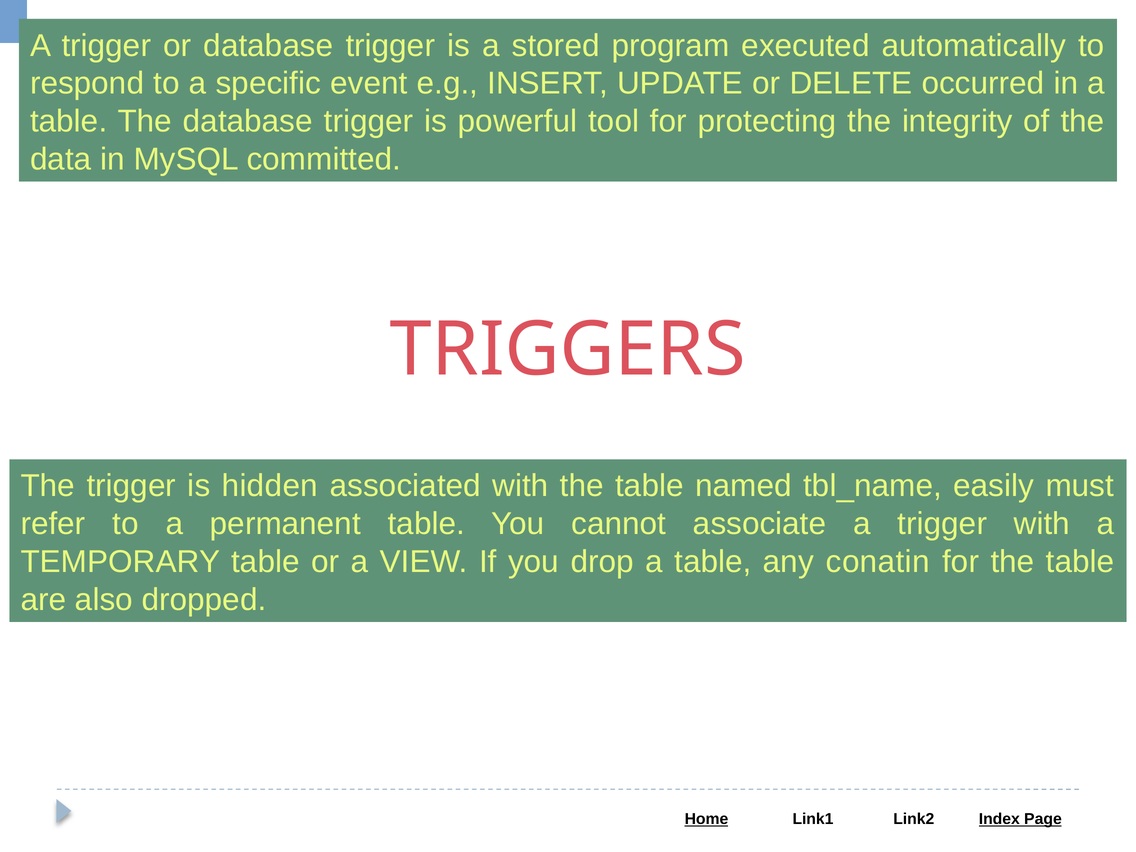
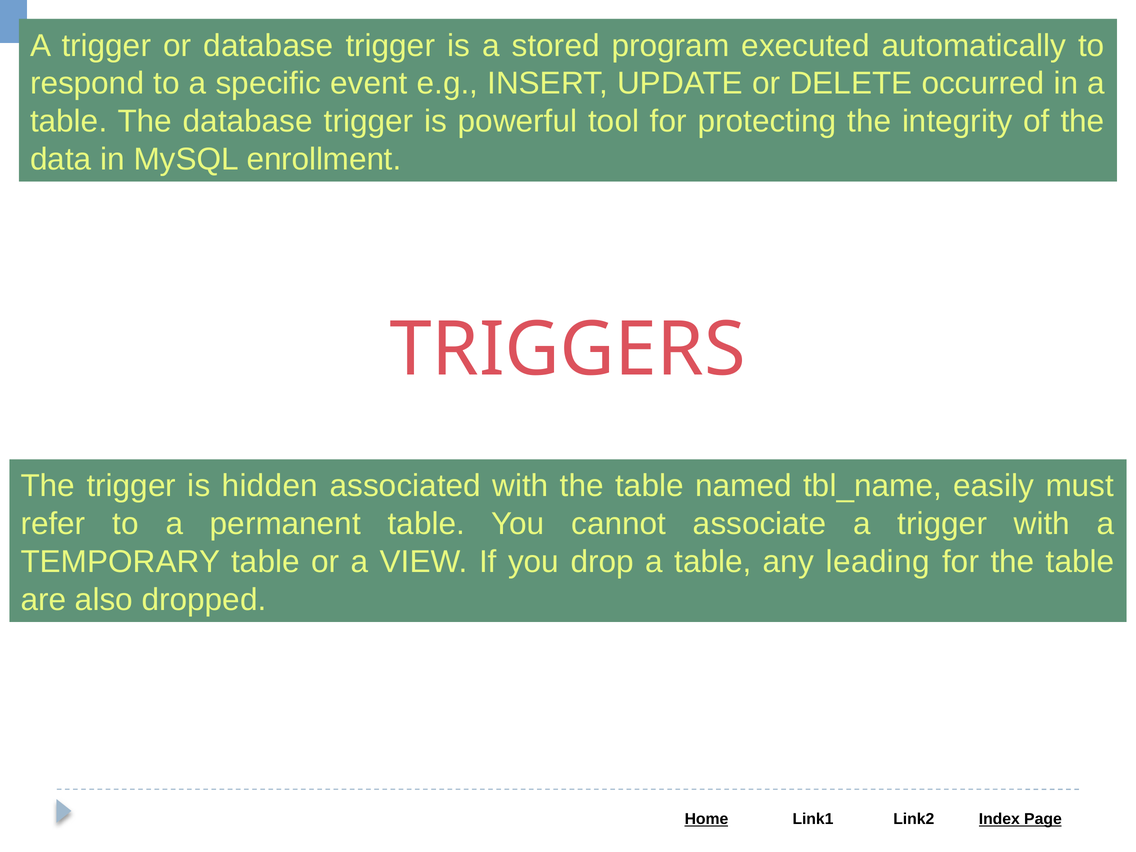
committed: committed -> enrollment (324, 159)
conatin: conatin -> leading (878, 562)
